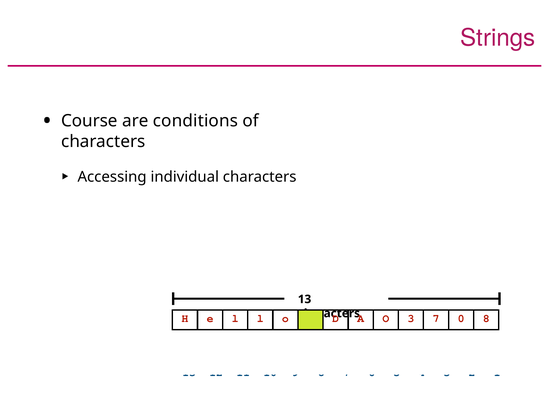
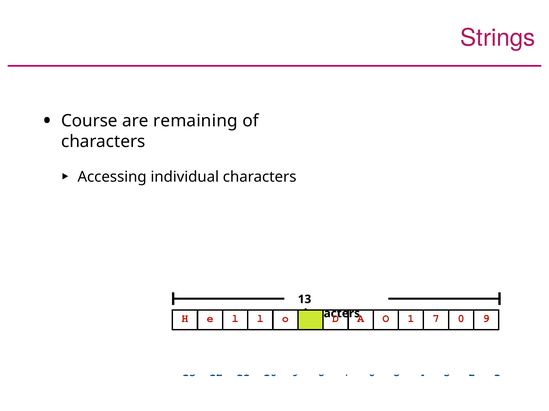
conditions: conditions -> remaining (195, 121)
O 3: 3 -> 1 (411, 319)
0 8: 8 -> 9 (486, 319)
